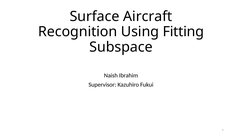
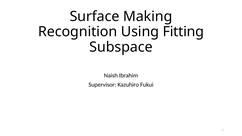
Aircraft: Aircraft -> Making (148, 17)
